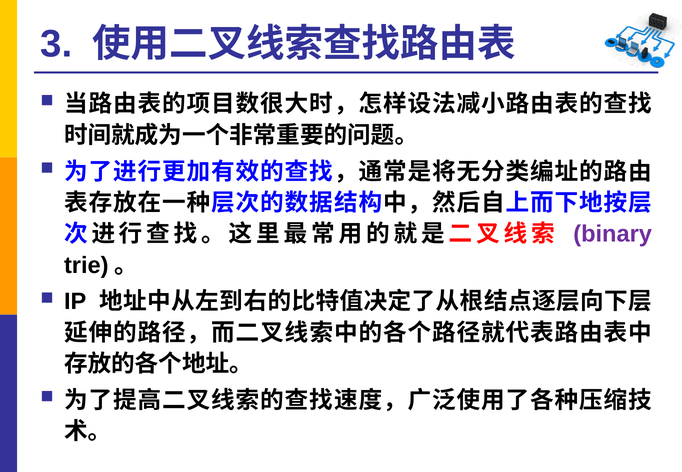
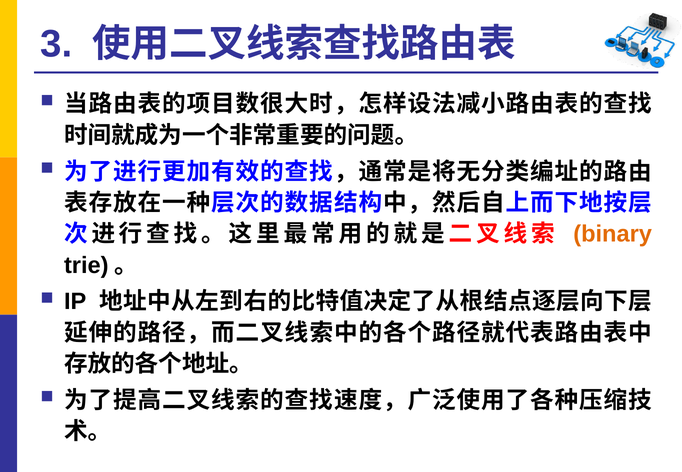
binary colour: purple -> orange (613, 234)
